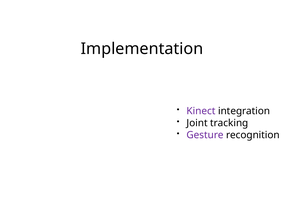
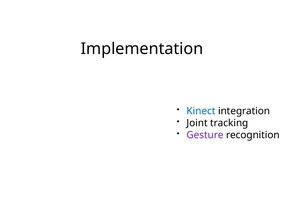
Kinect colour: purple -> blue (201, 111)
